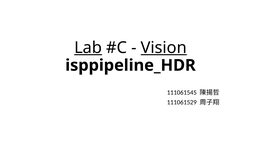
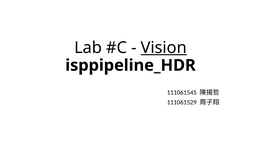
Lab underline: present -> none (88, 48)
